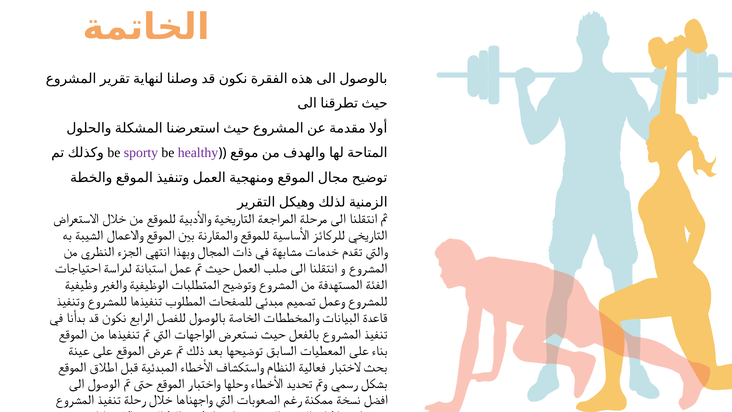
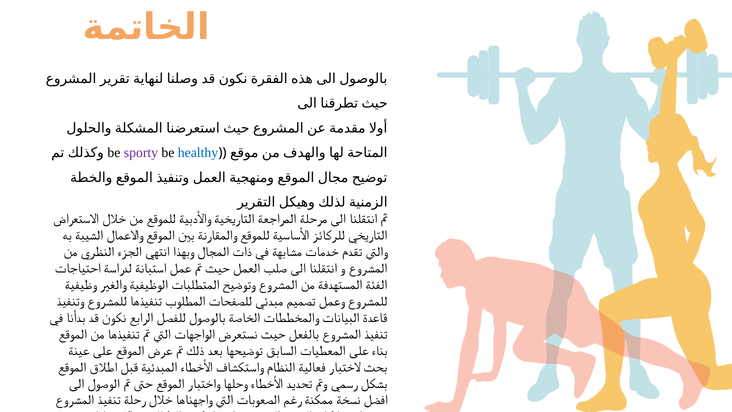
healthy colour: purple -> blue (198, 153)
